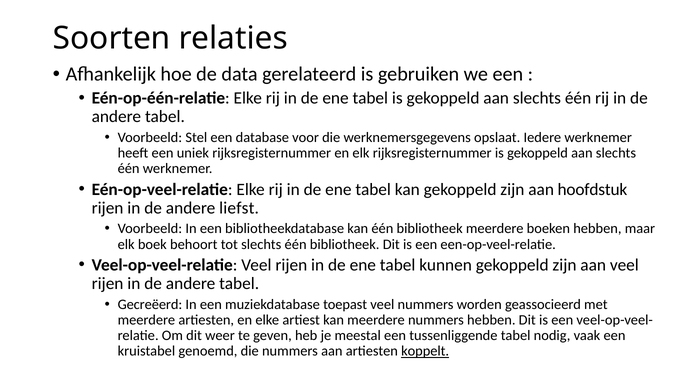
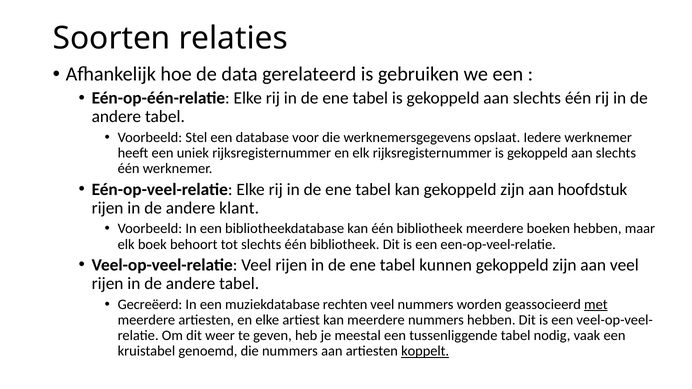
liefst: liefst -> klant (239, 208)
toepast: toepast -> rechten (345, 305)
met underline: none -> present (596, 305)
